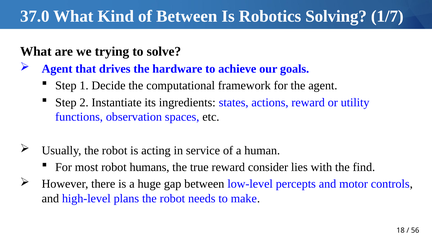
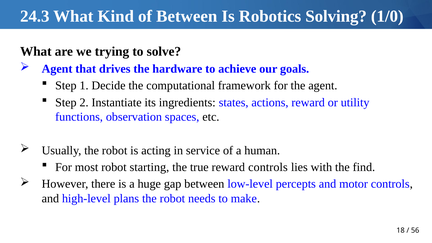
37.0: 37.0 -> 24.3 (35, 16)
1/7: 1/7 -> 1/0 (387, 16)
humans: humans -> starting (149, 167)
reward consider: consider -> controls (268, 167)
